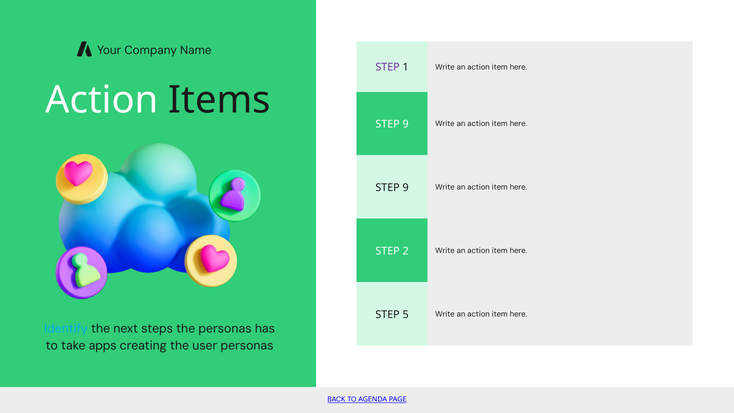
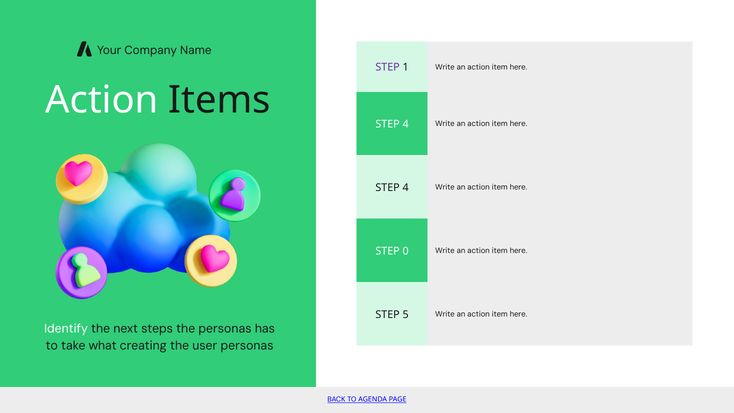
9: 9 -> 4 (406, 124)
9: 9 -> 4 (406, 188)
2: 2 -> 0 (406, 251)
Identify colour: light blue -> white (66, 329)
apps: apps -> what (103, 346)
